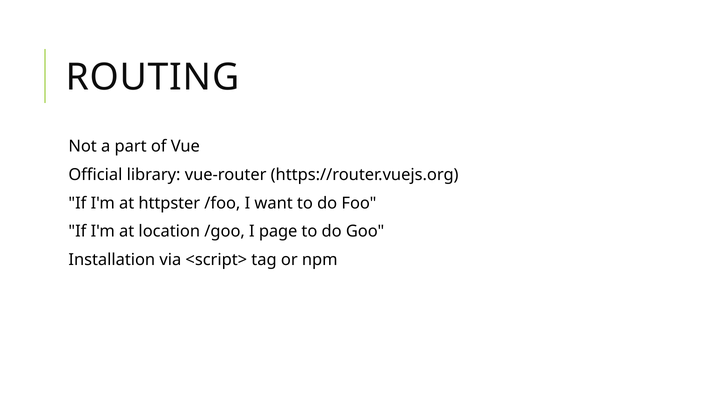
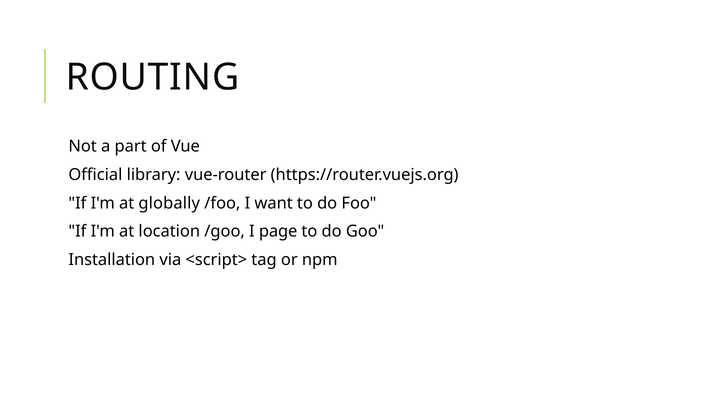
httpster: httpster -> globally (169, 203)
